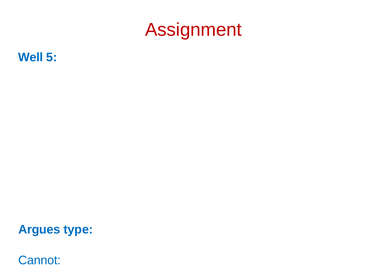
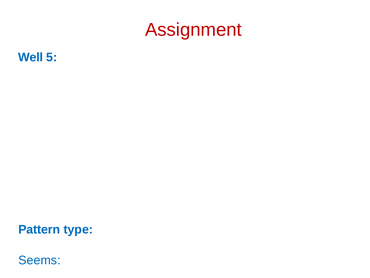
Argues: Argues -> Pattern (39, 229)
Cannot: Cannot -> Seems (40, 260)
